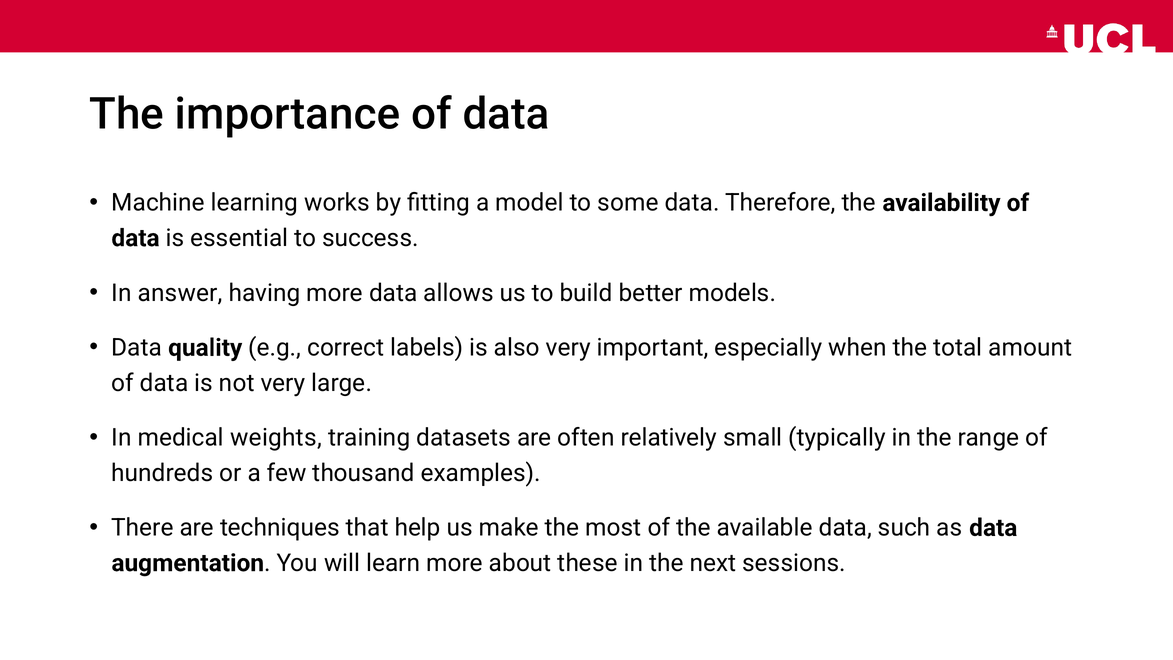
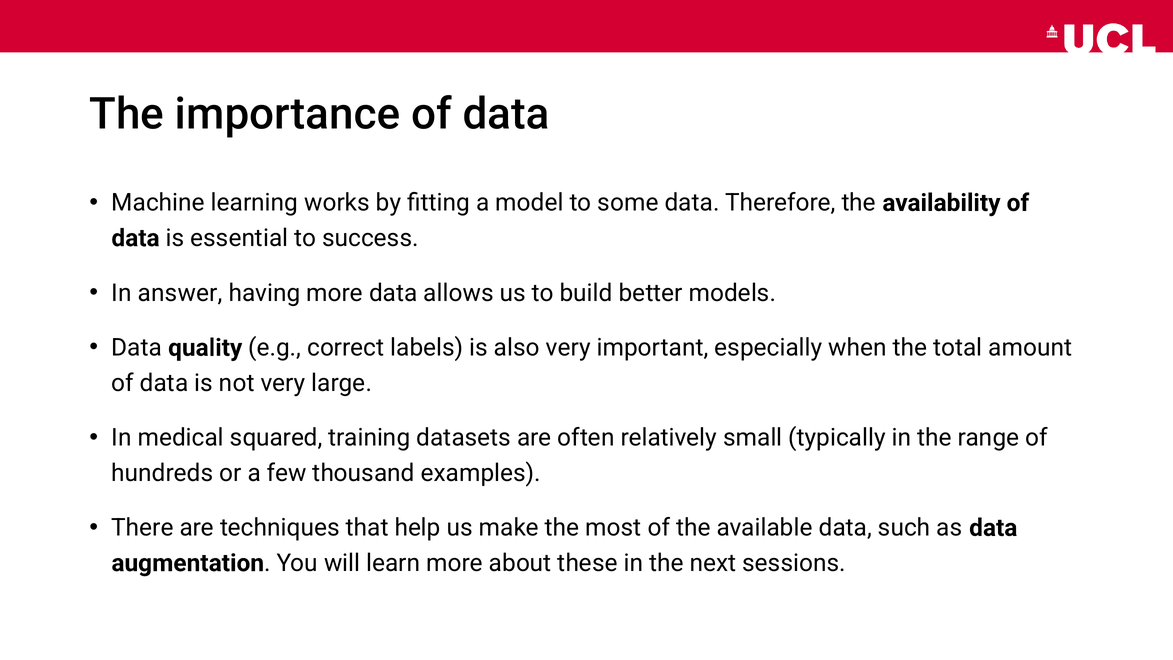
weights: weights -> squared (276, 438)
